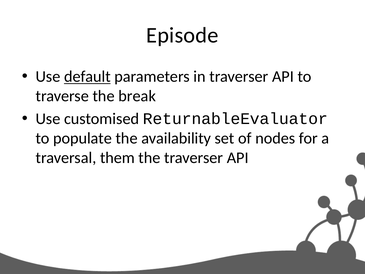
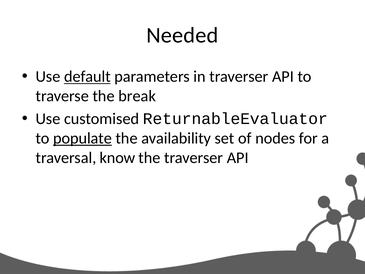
Episode: Episode -> Needed (182, 35)
populate underline: none -> present (82, 138)
them: them -> know (118, 158)
